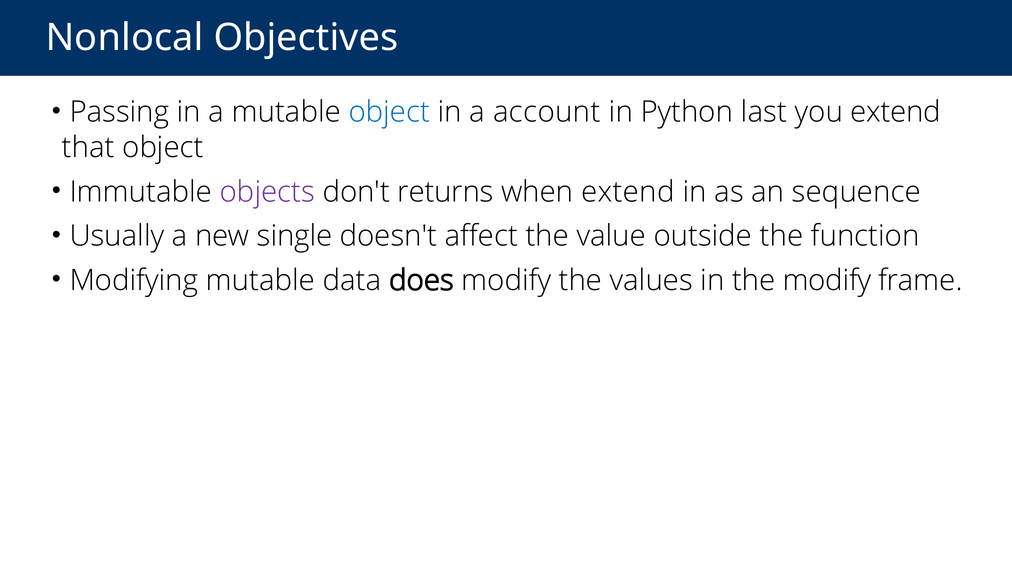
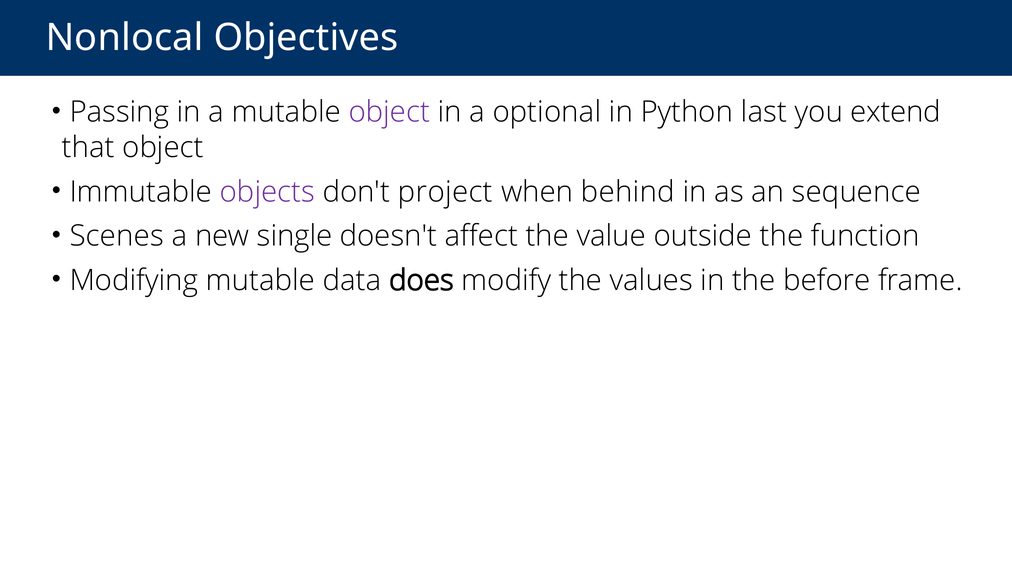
object colour: blue -> purple (389, 112)
account: account -> optional (547, 112)
returns: returns -> project (445, 192)
when extend: extend -> behind (628, 192)
Usually: Usually -> Scenes (117, 236)
the modify: modify -> before (827, 280)
